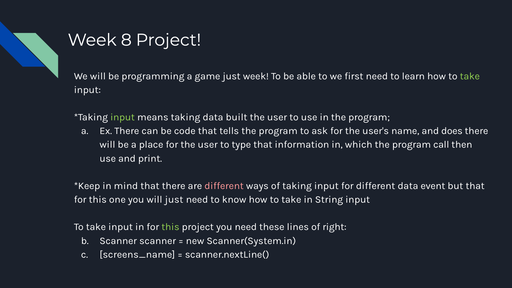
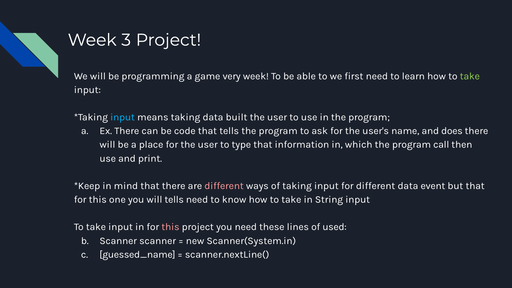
8: 8 -> 3 (126, 40)
game just: just -> very (232, 76)
input colour: light green -> light blue (123, 117)
will just: just -> tells (174, 200)
this colour: light green -> pink (170, 227)
right: right -> used (335, 227)
screens_name: screens_name -> guessed_name (137, 255)
